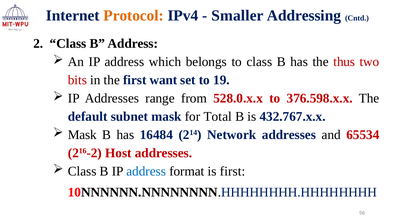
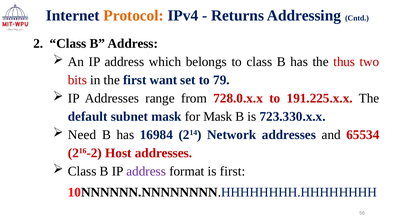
Smaller: Smaller -> Returns (238, 16)
19: 19 -> 79 (221, 80)
528.0.x.x: 528.0.x.x -> 728.0.x.x (238, 98)
376.598.x.x: 376.598.x.x -> 191.225.x.x (320, 98)
for Total: Total -> Mask (218, 116)
432.767.x.x: 432.767.x.x -> 723.330.x.x (293, 116)
Mask: Mask -> Need (82, 135)
16484: 16484 -> 16984 (156, 135)
address colour: blue -> purple (146, 171)
